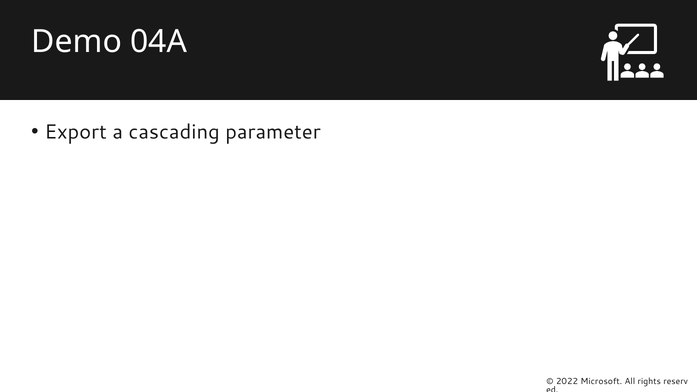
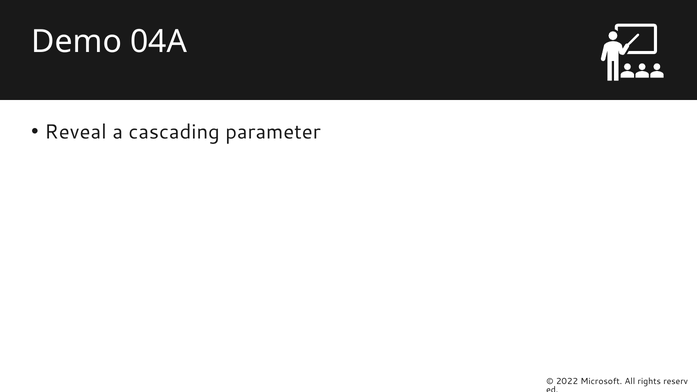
Export: Export -> Reveal (76, 132)
